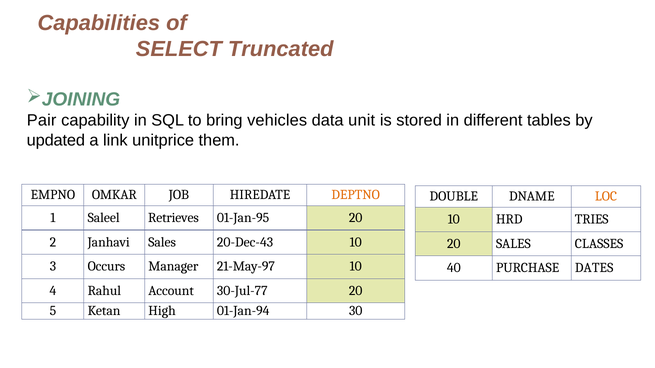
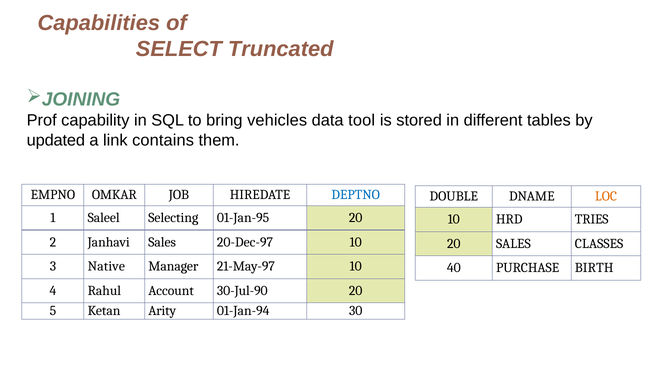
Pair: Pair -> Prof (42, 121)
unit: unit -> tool (362, 121)
unitprice: unitprice -> contains (163, 140)
DEPTNO colour: orange -> blue (356, 195)
Retrieves: Retrieves -> Selecting (173, 218)
20-Dec-43: 20-Dec-43 -> 20-Dec-97 (245, 242)
Occurs: Occurs -> Native (106, 267)
DATES: DATES -> BIRTH (594, 268)
30-Jul-77: 30-Jul-77 -> 30-Jul-90 (242, 291)
High: High -> Arity (162, 311)
